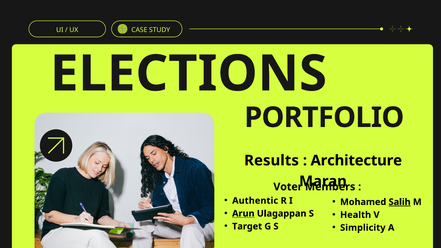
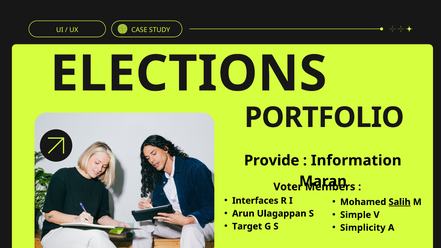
Results: Results -> Provide (272, 161)
Architecture: Architecture -> Information (356, 161)
Authentic: Authentic -> Interfaces (255, 201)
Arun underline: present -> none (243, 214)
Health: Health -> Simple (356, 215)
